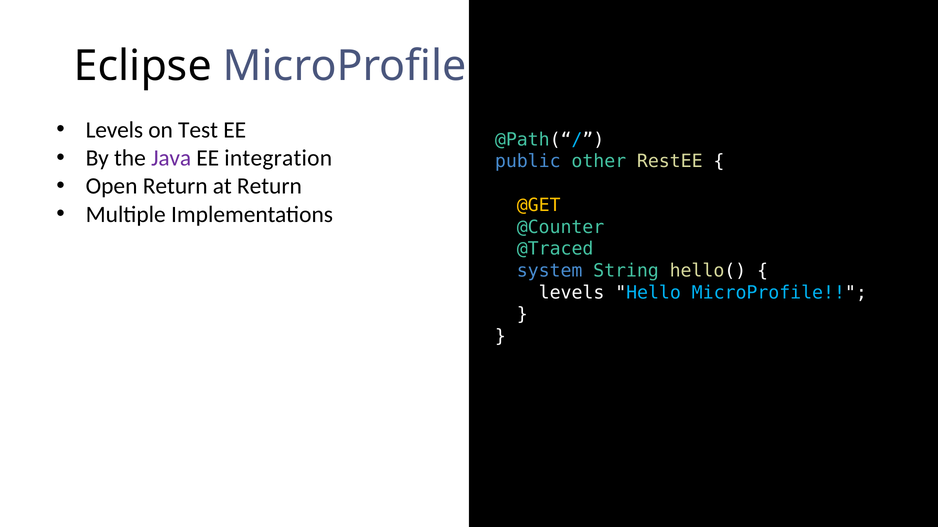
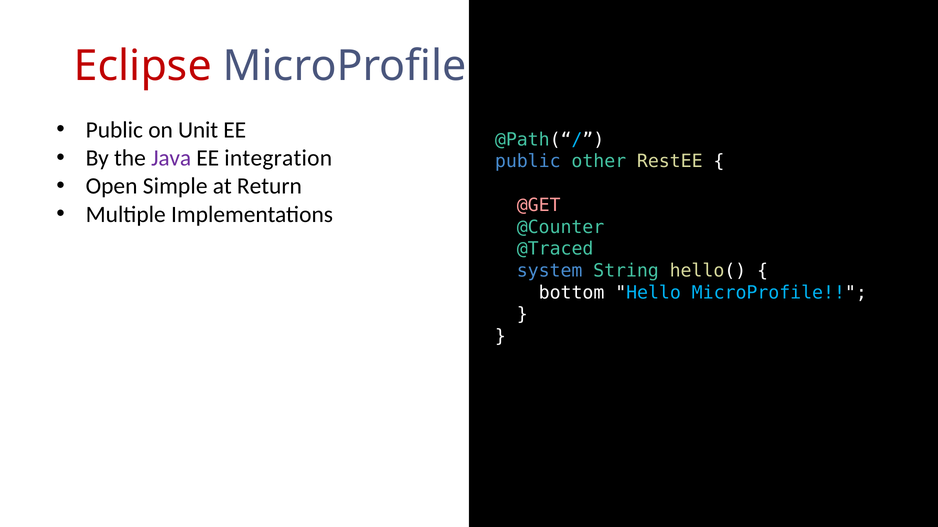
Eclipse colour: black -> red (143, 66)
Levels: Levels -> Public (114, 130)
Test: Test -> Unit (198, 130)
Open Return: Return -> Simple (175, 186)
@GET colour: yellow -> pink (539, 205)
levels: levels -> bottom (572, 293)
